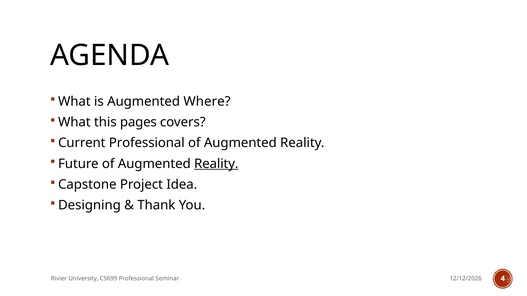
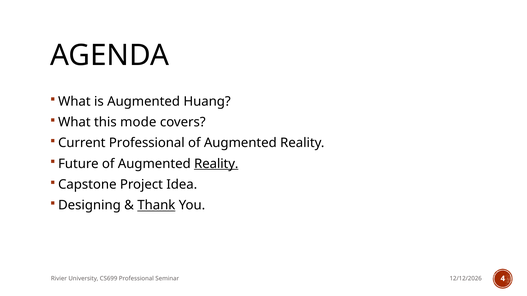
Where: Where -> Huang (207, 102)
pages: pages -> mode (138, 122)
Thank underline: none -> present (156, 206)
